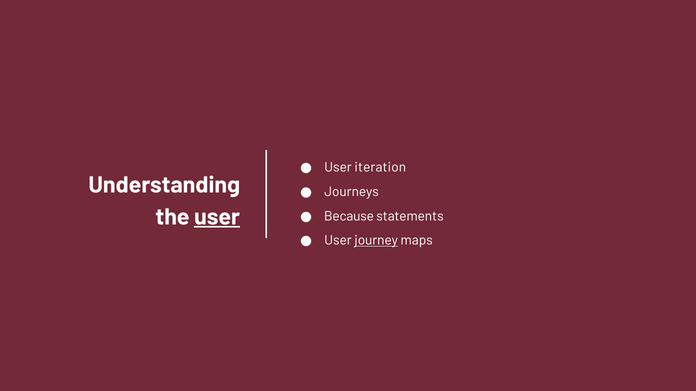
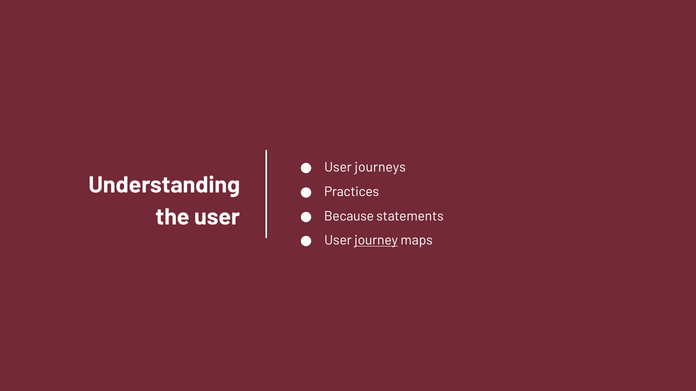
iteration: iteration -> journeys (380, 168)
Journeys: Journeys -> Practices (352, 192)
user underline: present -> none (217, 217)
